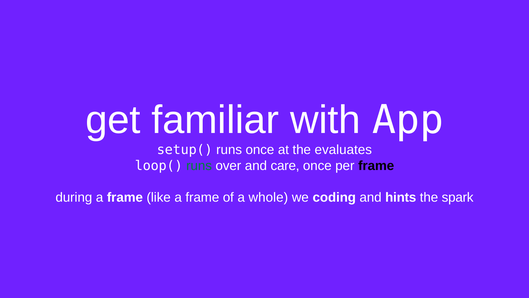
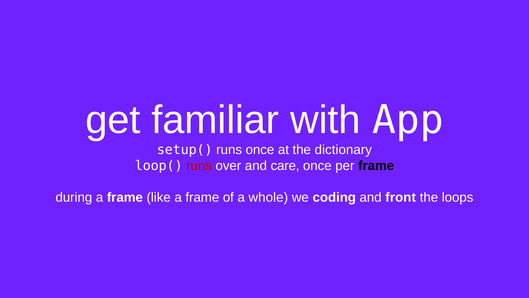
evaluates: evaluates -> dictionary (343, 150)
runs colour: green -> red (199, 166)
hints: hints -> front (401, 197)
spark: spark -> loops (458, 197)
